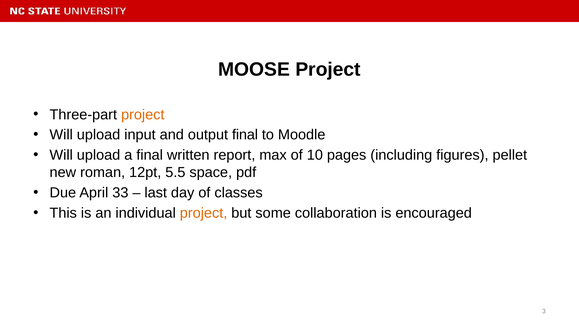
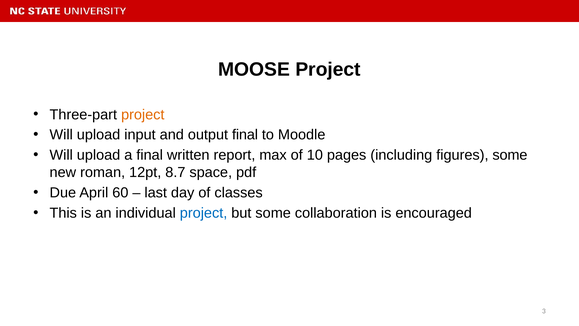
figures pellet: pellet -> some (510, 155)
5.5: 5.5 -> 8.7 (175, 172)
33: 33 -> 60 (120, 193)
project colour: orange -> blue (204, 213)
